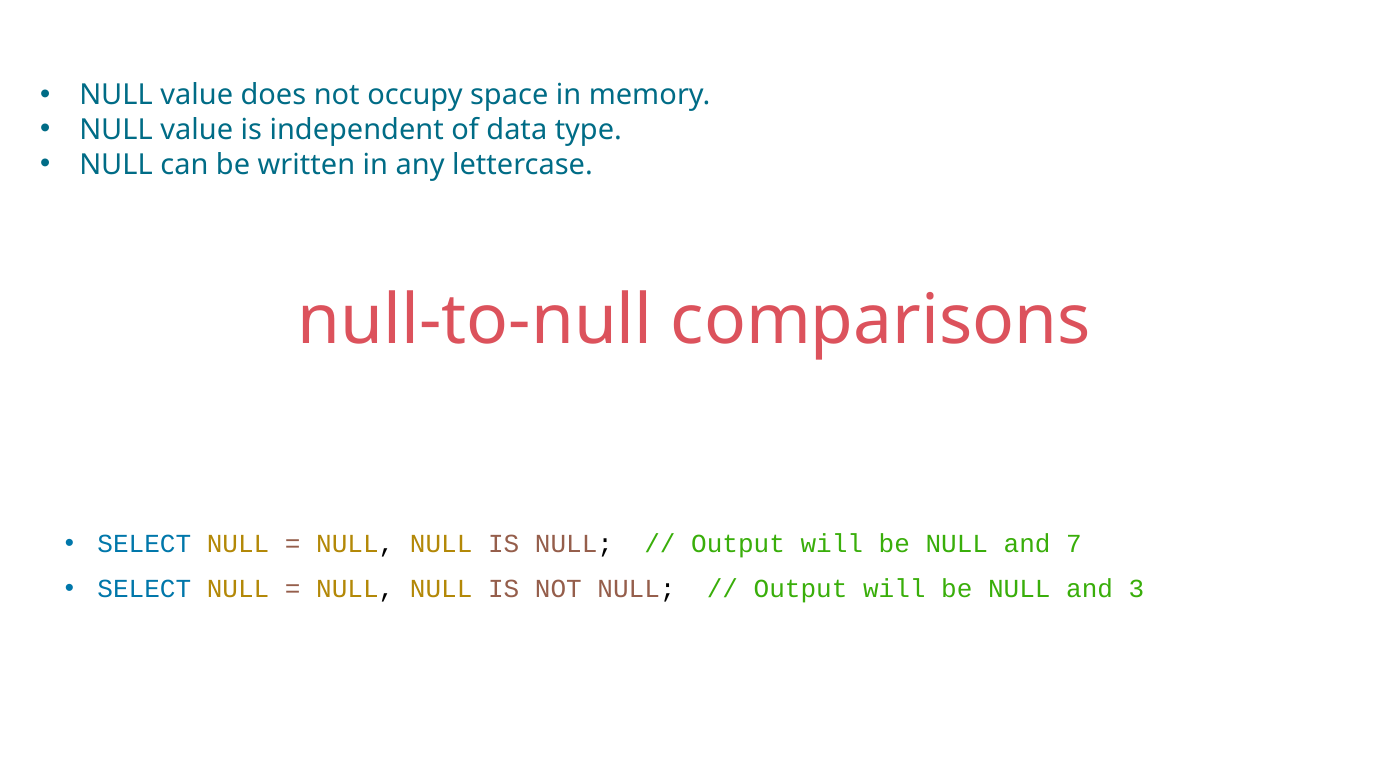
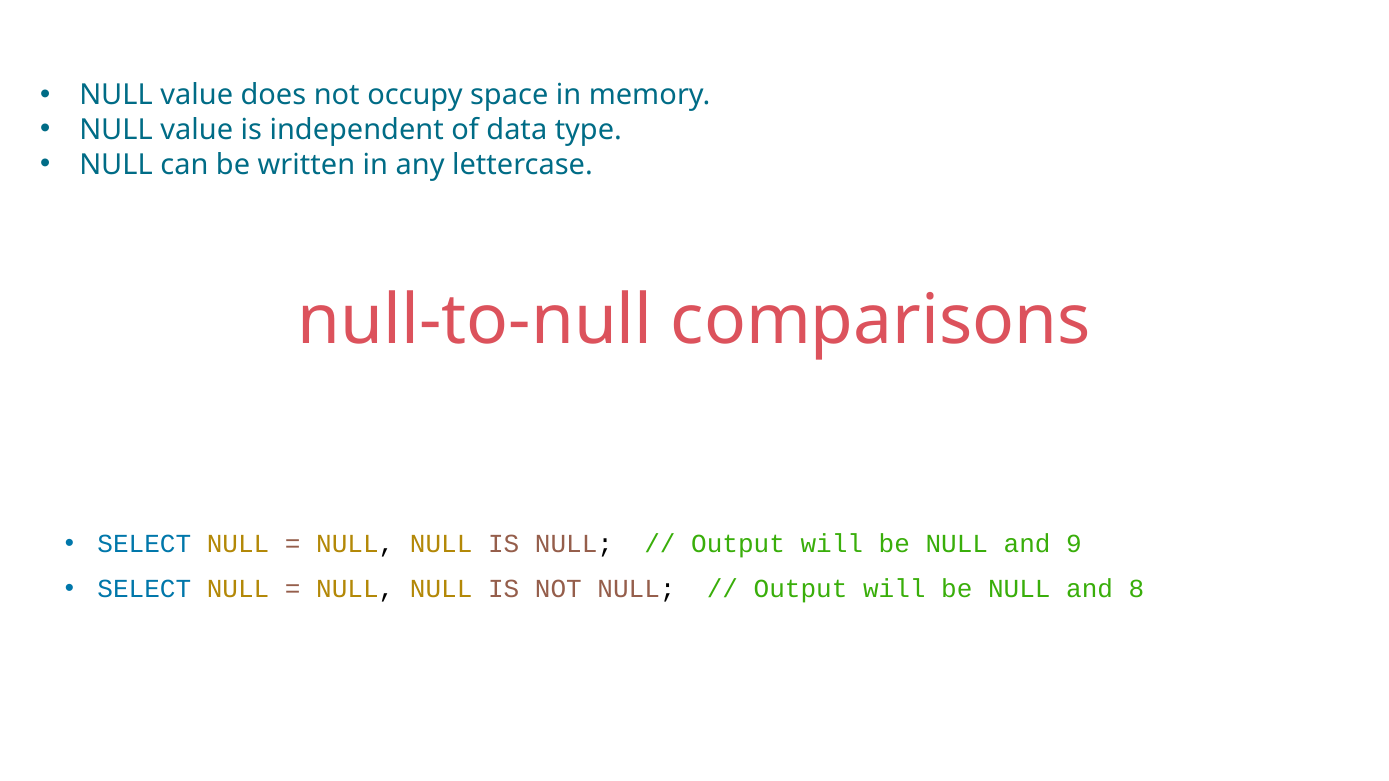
7: 7 -> 9 (1074, 544)
3: 3 -> 8 (1137, 590)
